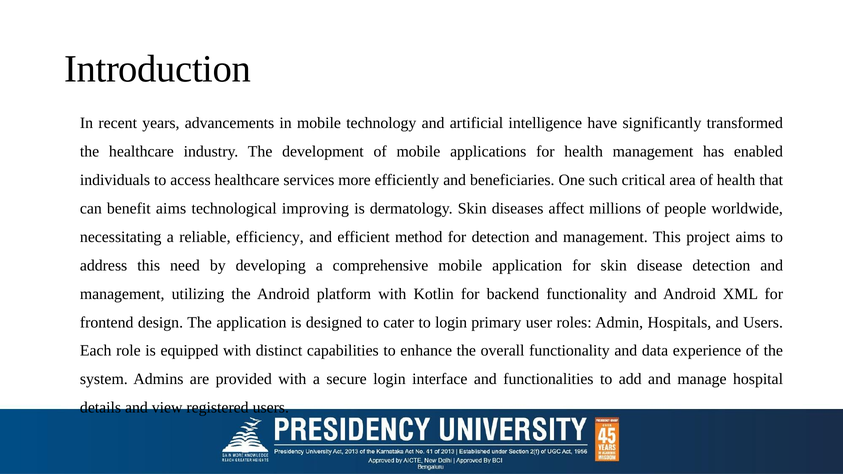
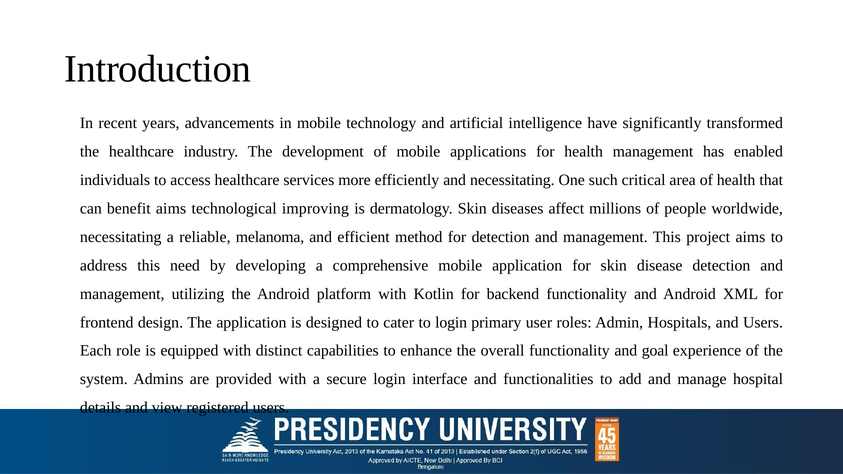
and beneficiaries: beneficiaries -> necessitating (512, 180)
efficiency: efficiency -> melanoma (270, 237)
data: data -> goal (655, 351)
